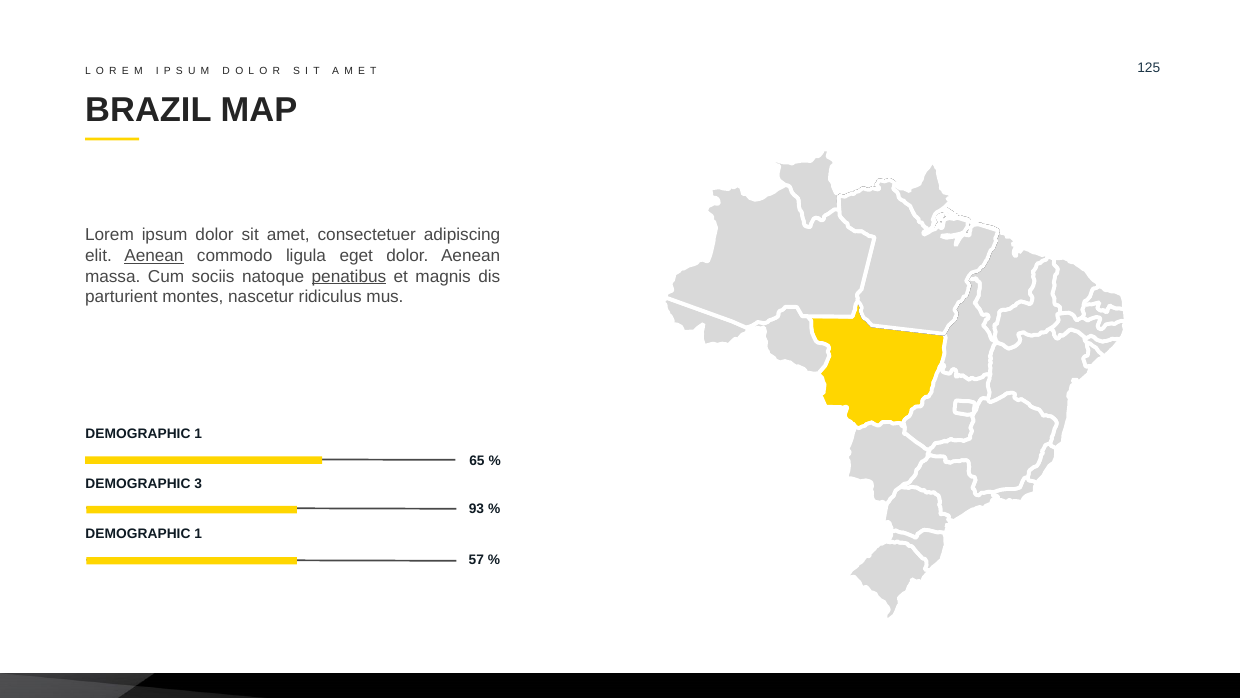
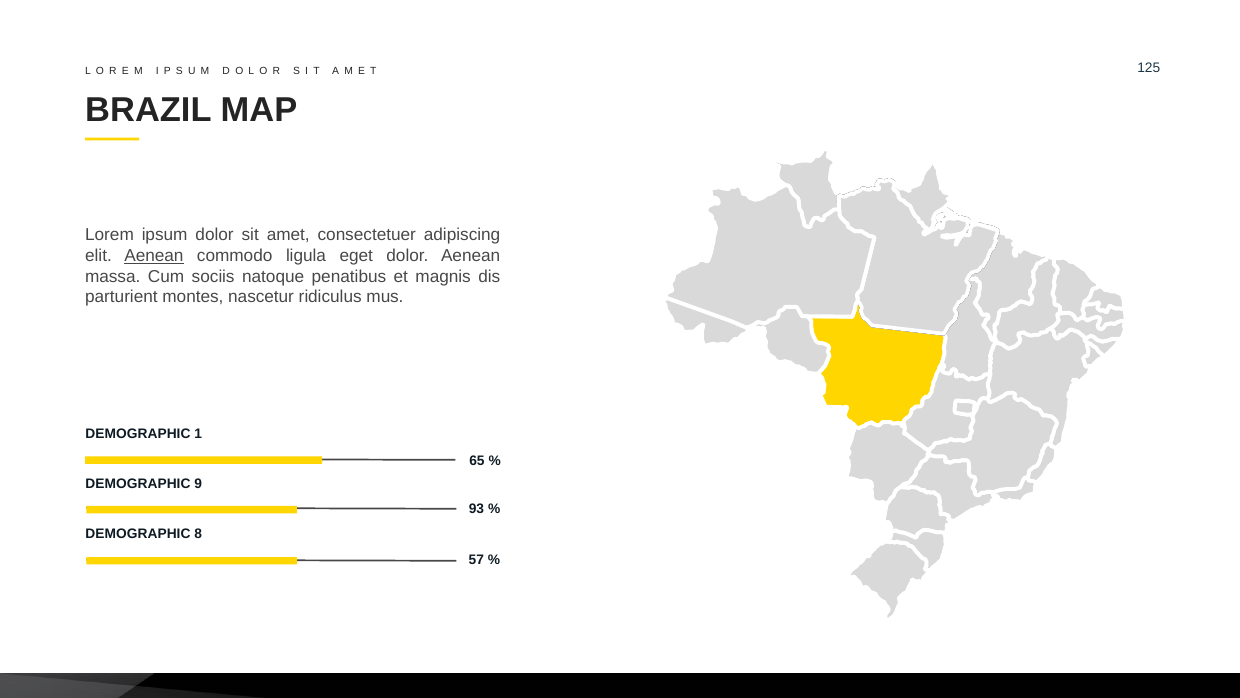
penatibus underline: present -> none (349, 276)
3: 3 -> 9 (198, 483)
1: 1 -> 8 (198, 534)
